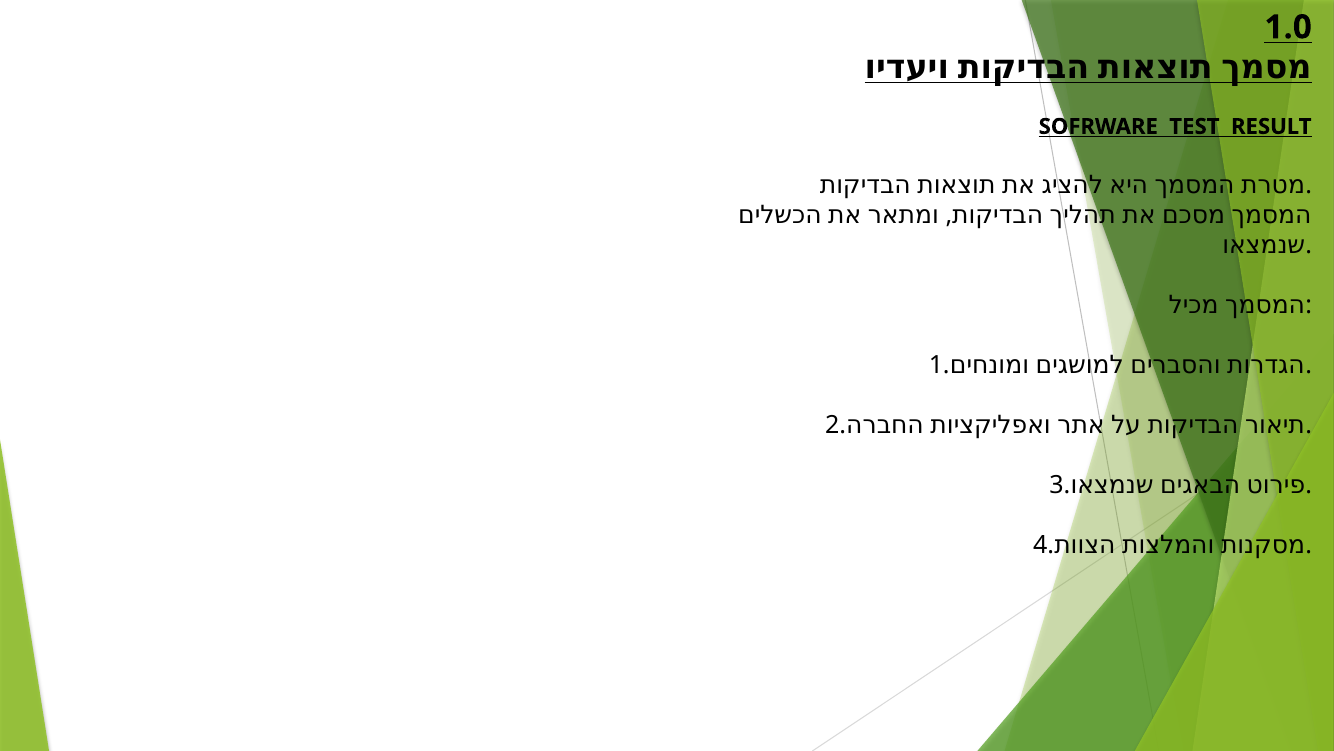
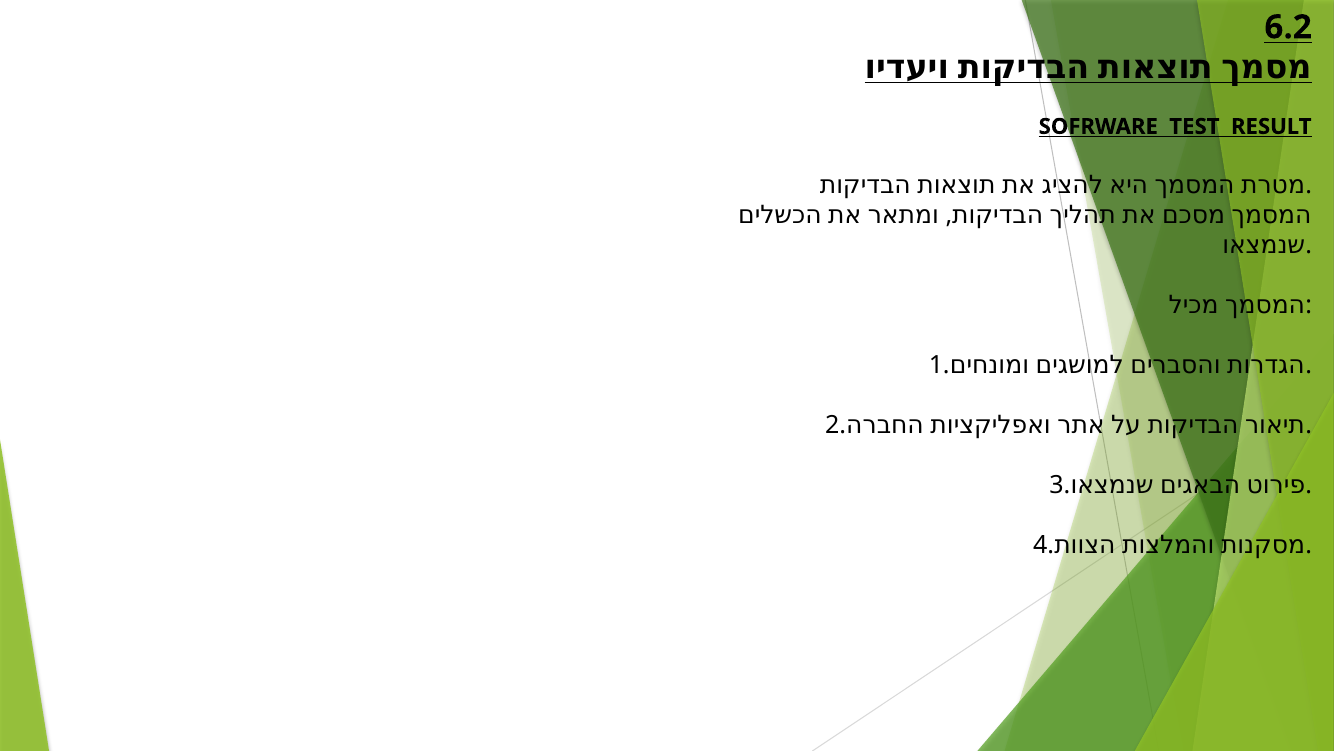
1.0: 1.0 -> 6.2 (1288, 27)
